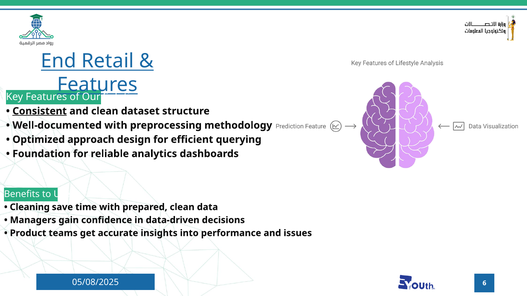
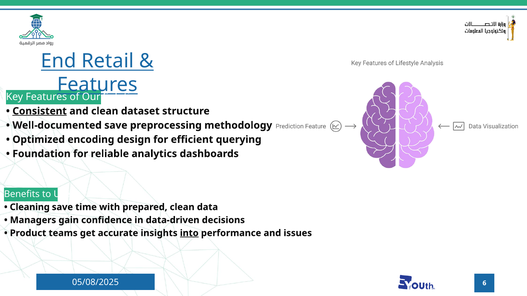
Well-documented with: with -> save (116, 125)
approach: approach -> encoding (91, 140)
into underline: none -> present (189, 233)
